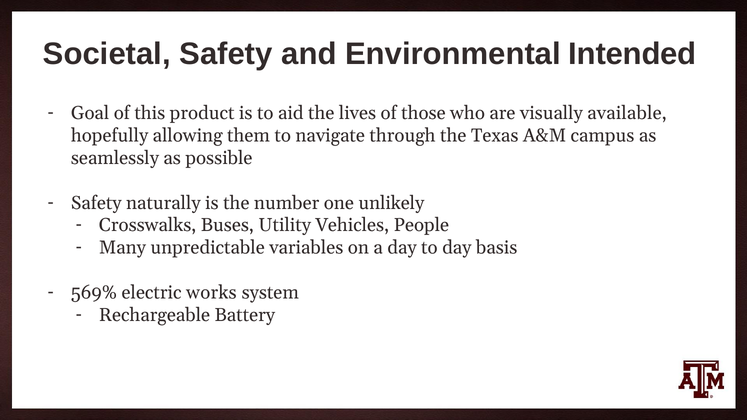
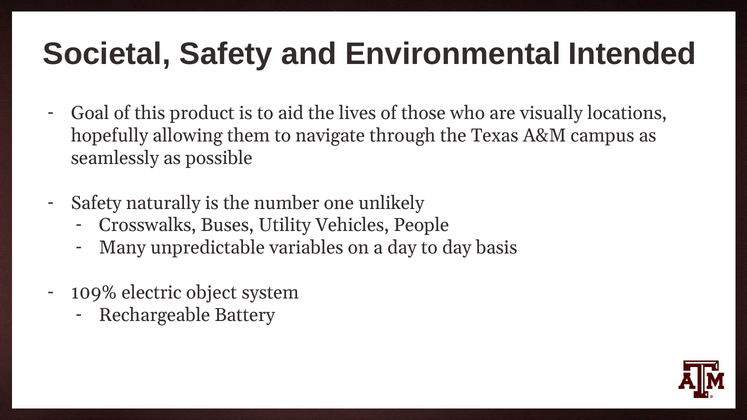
available: available -> locations (627, 113)
569%: 569% -> 109% (94, 293)
works: works -> object (211, 293)
